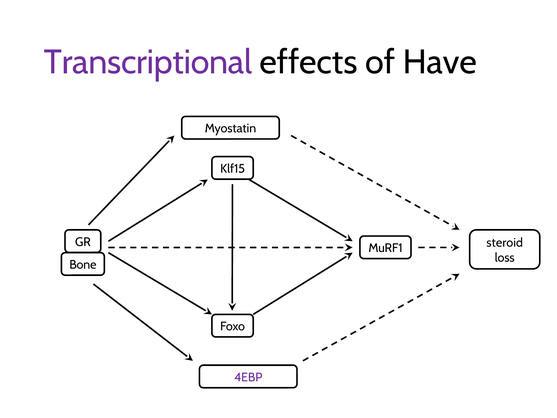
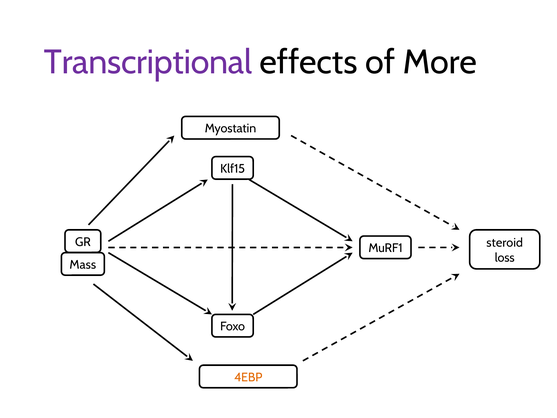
Have: Have -> More (440, 62)
Bone: Bone -> Mass (83, 265)
4EBP colour: purple -> orange (248, 377)
